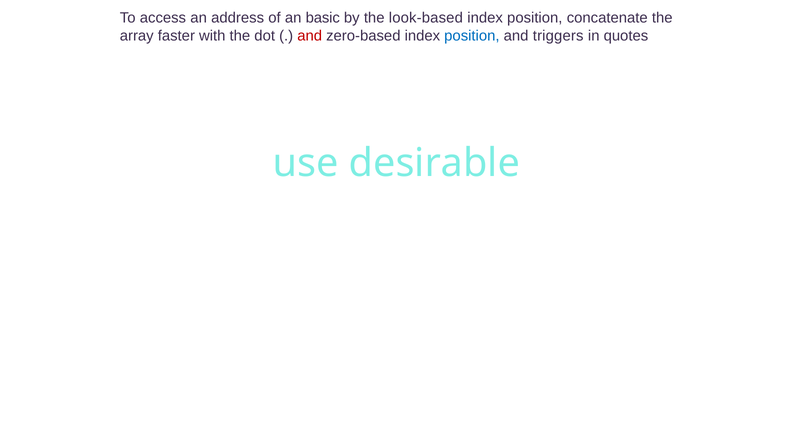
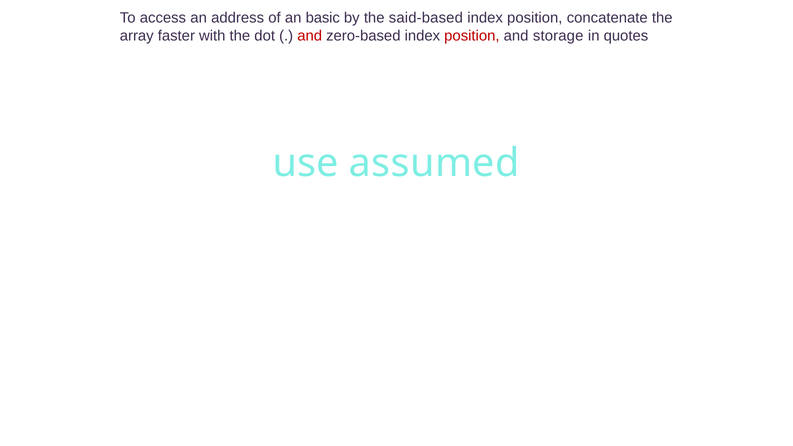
look-based: look-based -> said-based (426, 18)
position colour: blue -> red (472, 36)
triggers: triggers -> storage (558, 36)
desirable: desirable -> assumed (434, 163)
